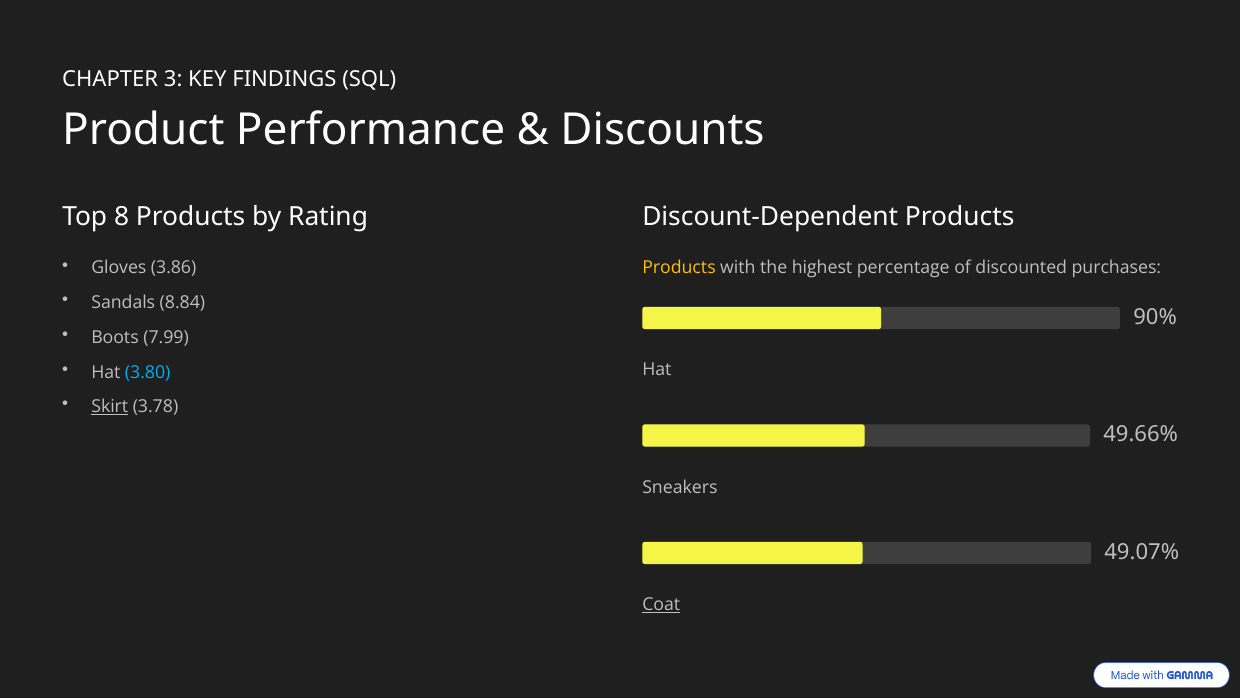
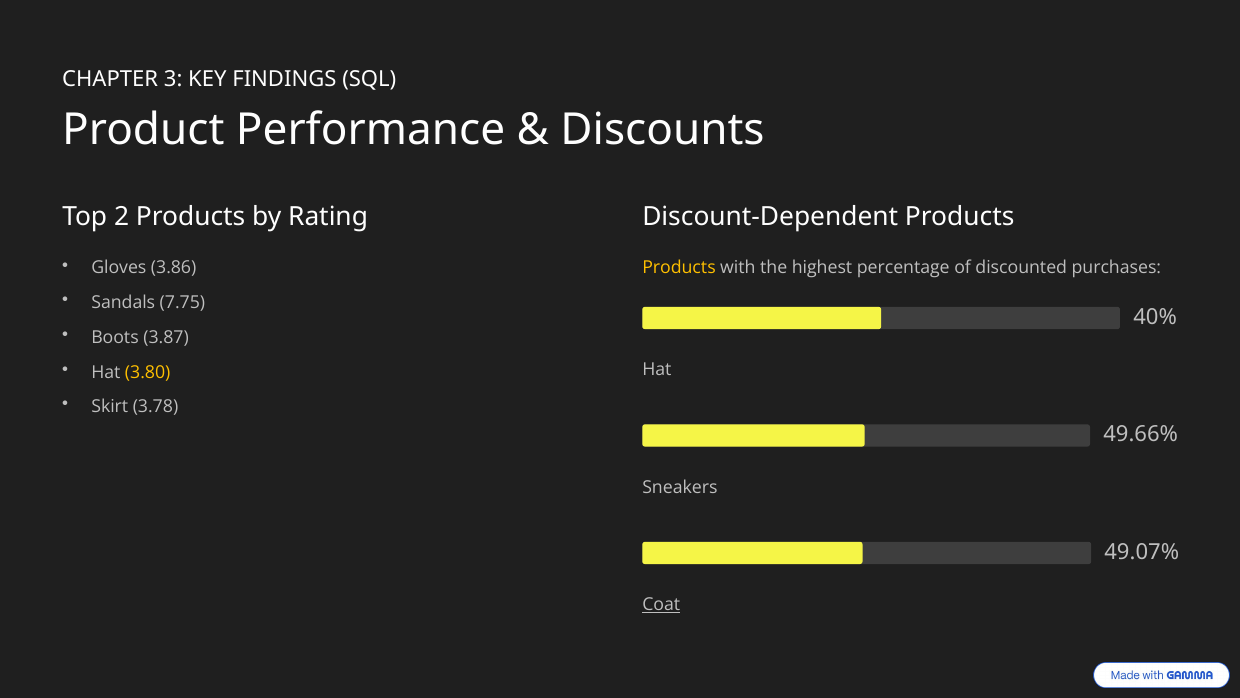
8: 8 -> 2 (122, 217)
8.84: 8.84 -> 7.75 (182, 303)
90%: 90% -> 40% (1155, 317)
7.99: 7.99 -> 3.87 (166, 337)
3.80 colour: light blue -> yellow (148, 372)
Skirt underline: present -> none (110, 407)
